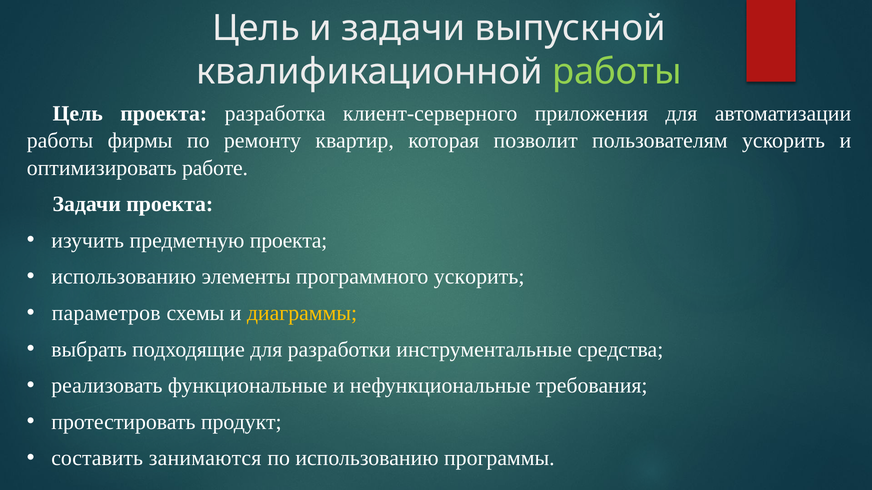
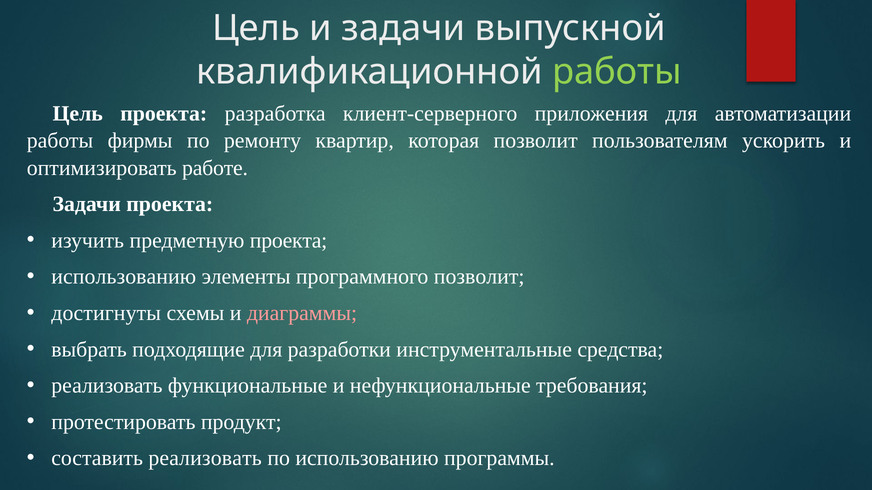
программного ускорить: ускорить -> позволит (479, 277)
параметров: параметров -> достигнуты (106, 313)
диаграммы colour: yellow -> pink (302, 313)
составить занимаются: занимаются -> реализовать (205, 459)
